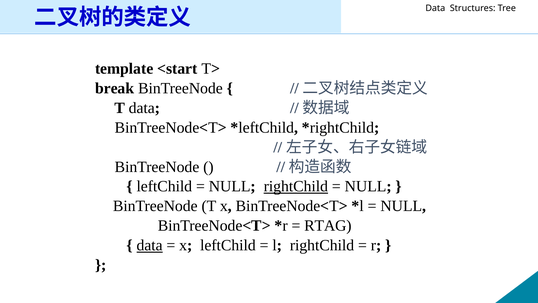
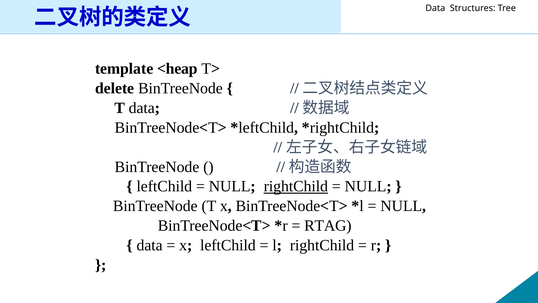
<start: <start -> <heap (177, 69)
break: break -> delete (115, 88)
data underline: present -> none (150, 245)
